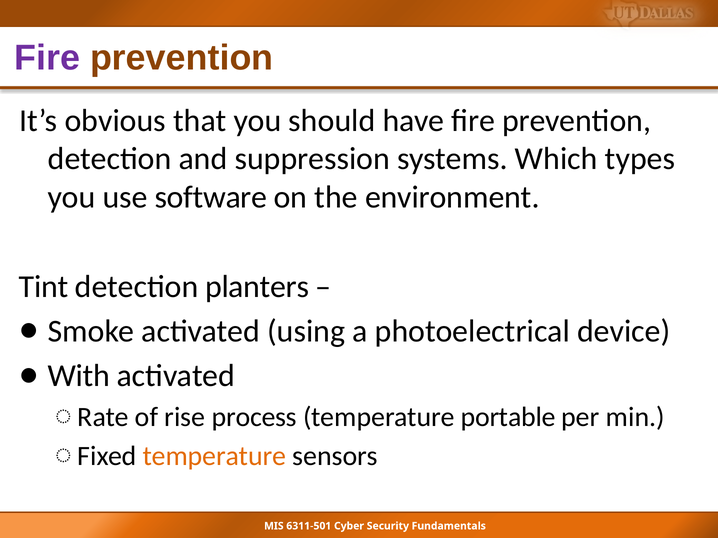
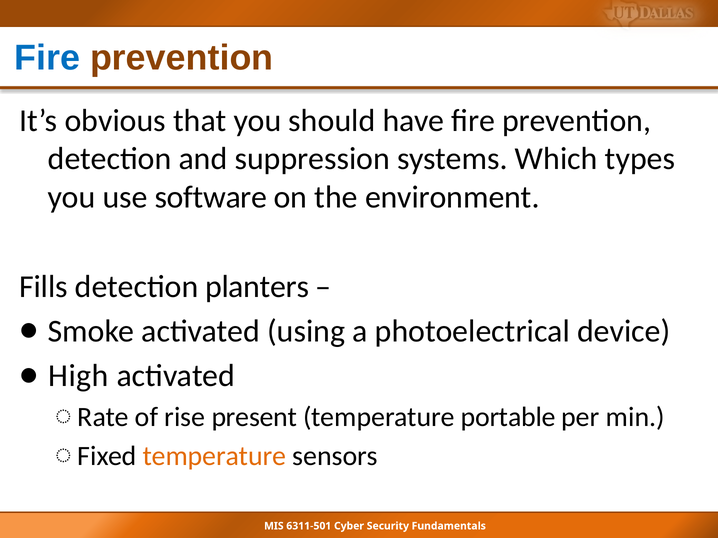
Fire colour: purple -> blue (47, 58)
Tint: Tint -> Fills (43, 287)
With: With -> High (78, 376)
process: process -> present (254, 417)
